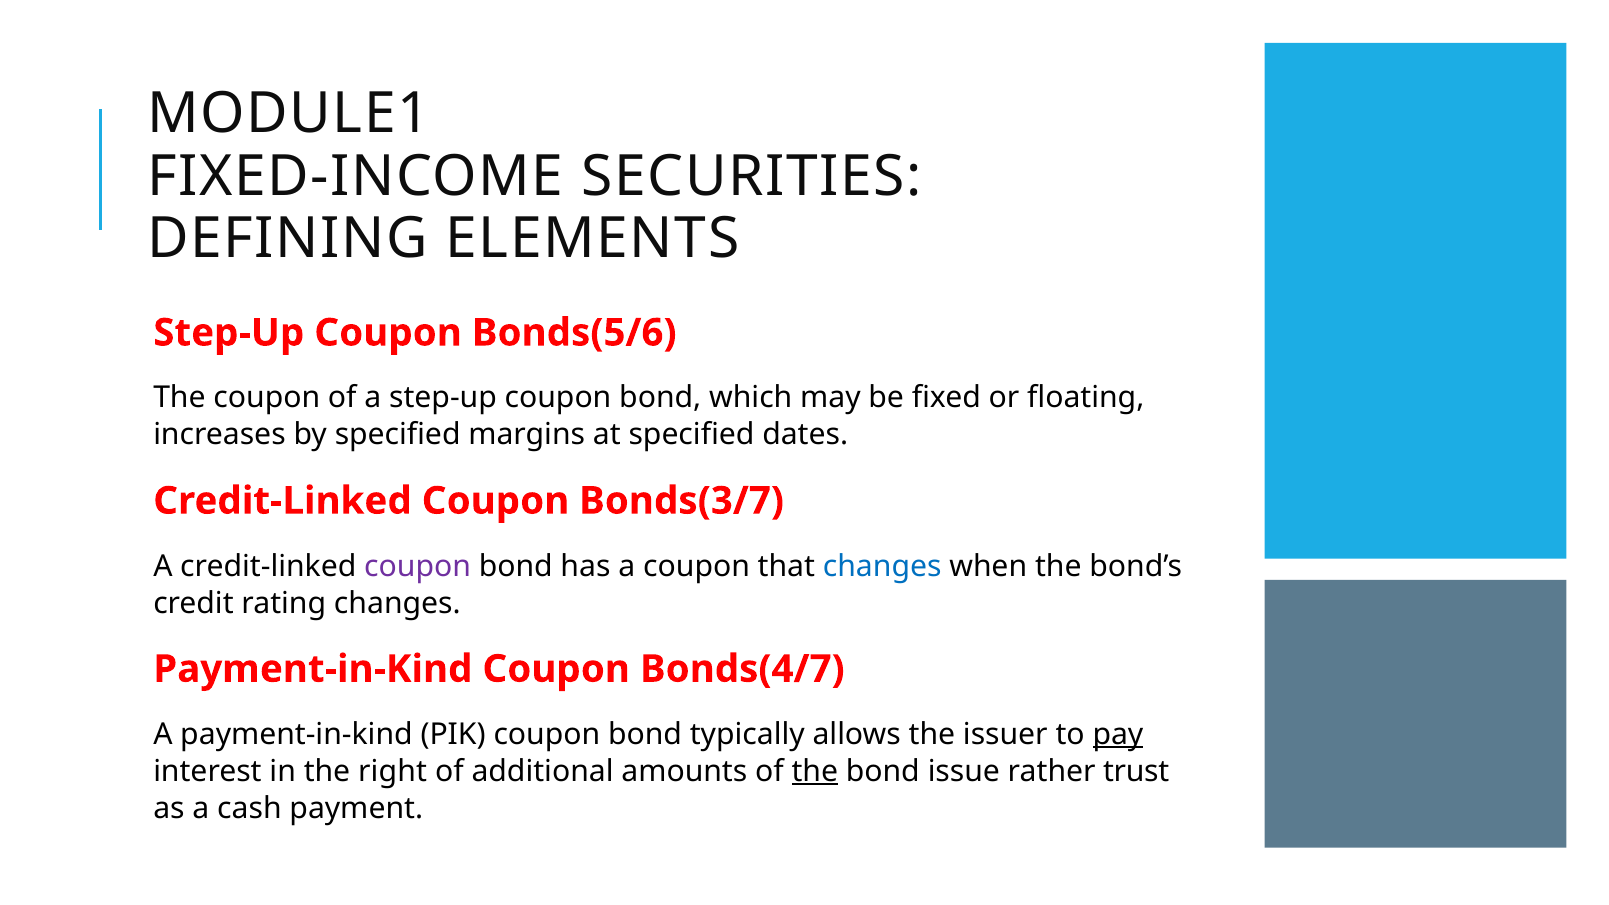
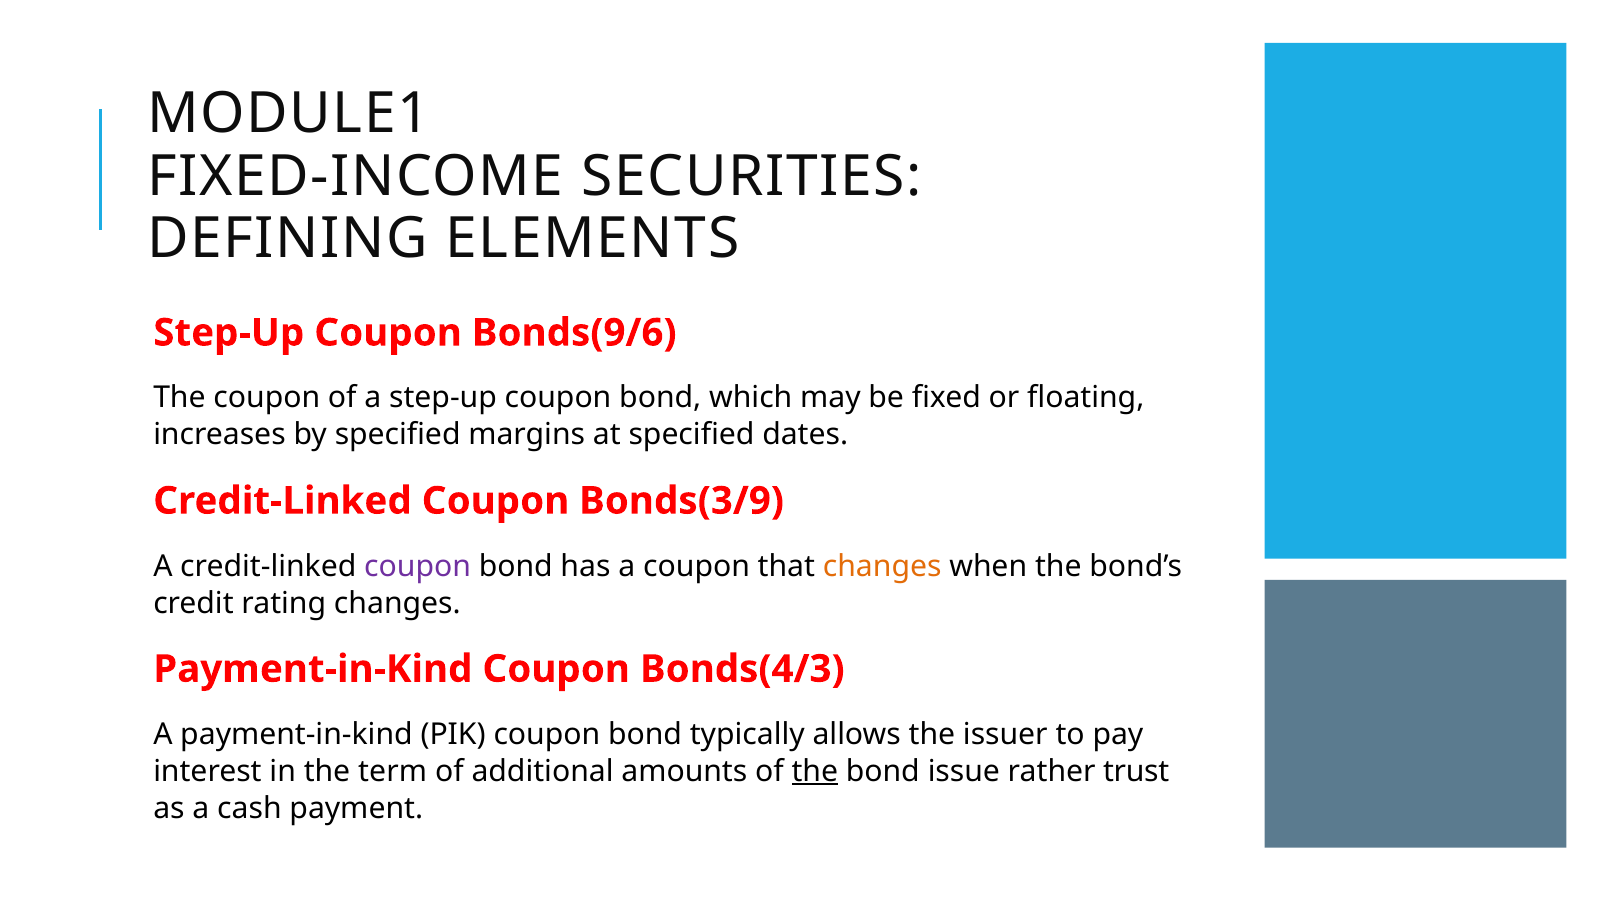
Bonds(5/6: Bonds(5/6 -> Bonds(9/6 (574, 333)
Bonds(3/7: Bonds(3/7 -> Bonds(3/9 (682, 501)
changes colour: blue -> orange (882, 566)
Bonds(4/7: Bonds(4/7 -> Bonds(4/3 (742, 669)
pay underline: present -> none (1118, 734)
right: right -> term (393, 771)
